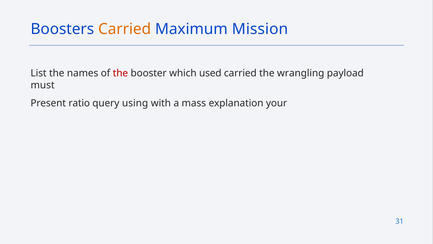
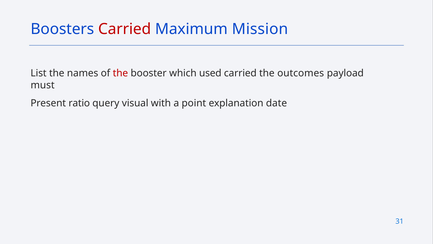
Carried colour: orange -> red (125, 29)
wrangling: wrangling -> outcomes (301, 73)
using: using -> visual (135, 103)
mass: mass -> point (194, 103)
your: your -> date (277, 103)
